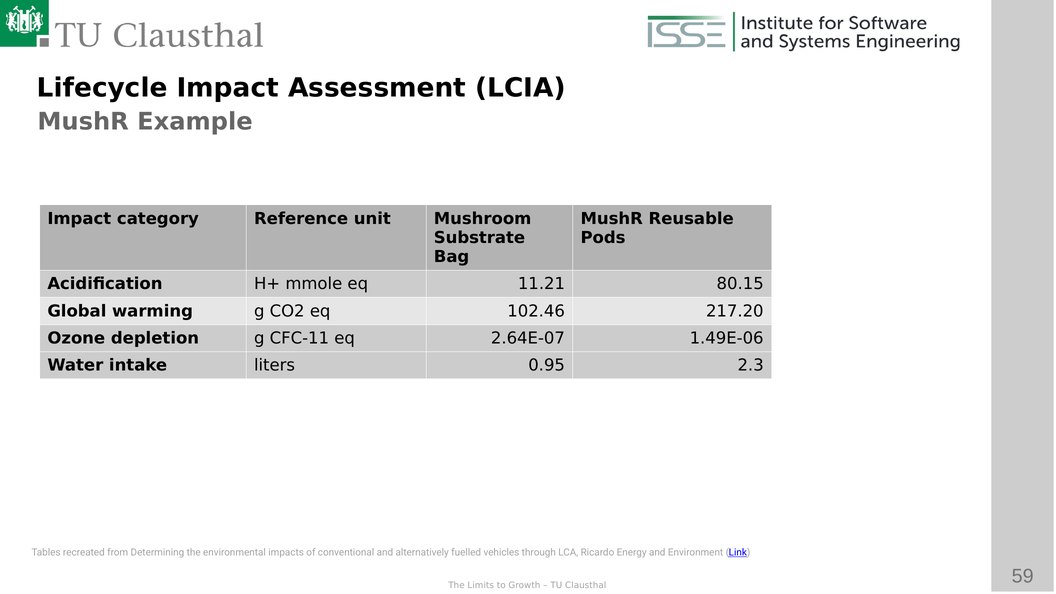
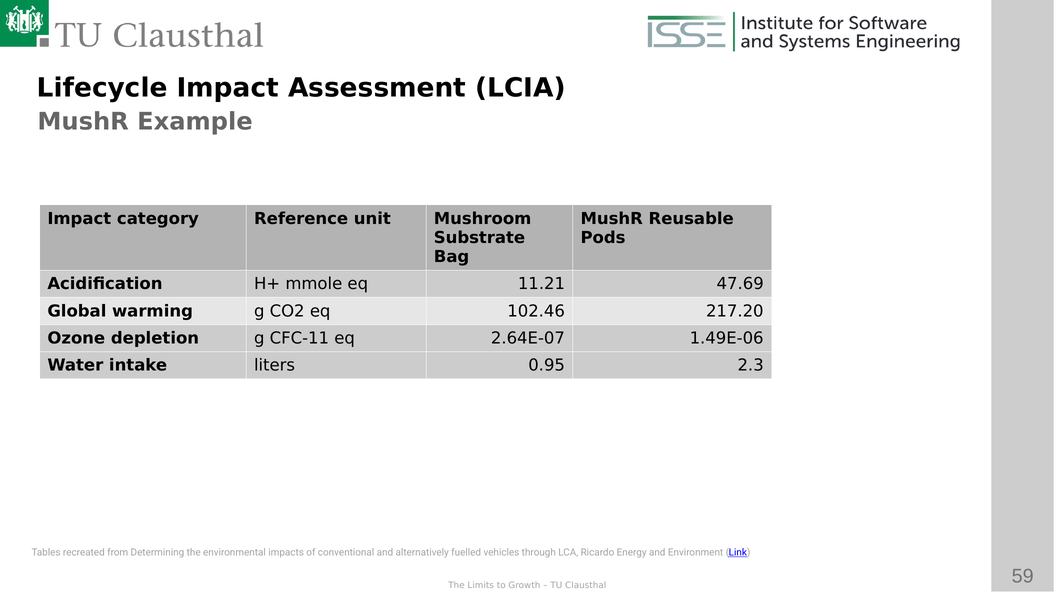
80.15: 80.15 -> 47.69 (740, 284)
